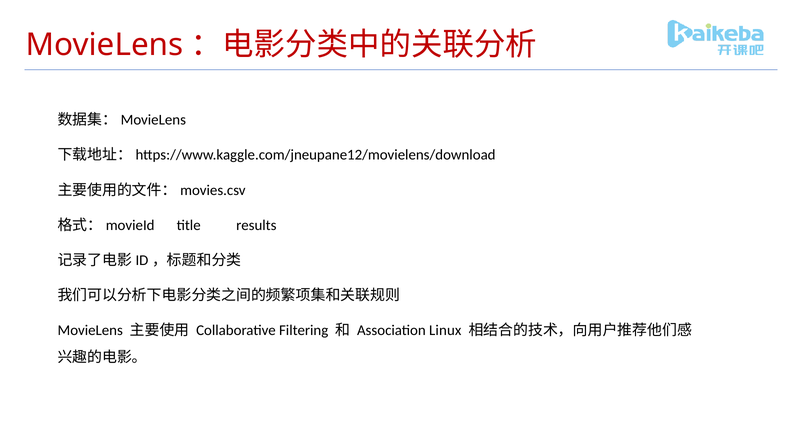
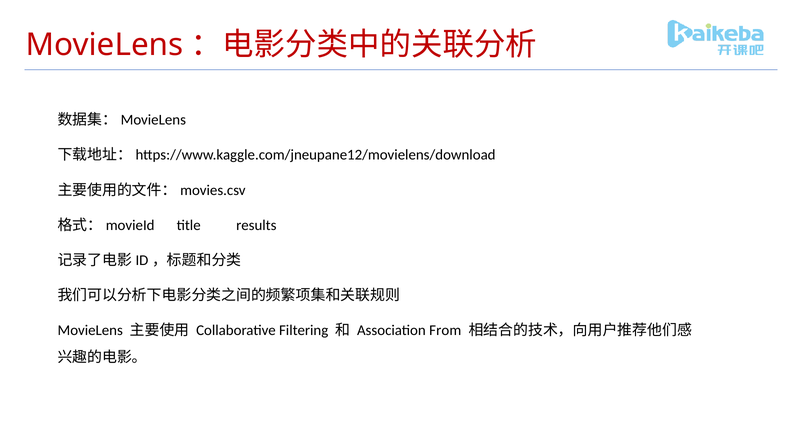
Linux: Linux -> From (445, 330)
